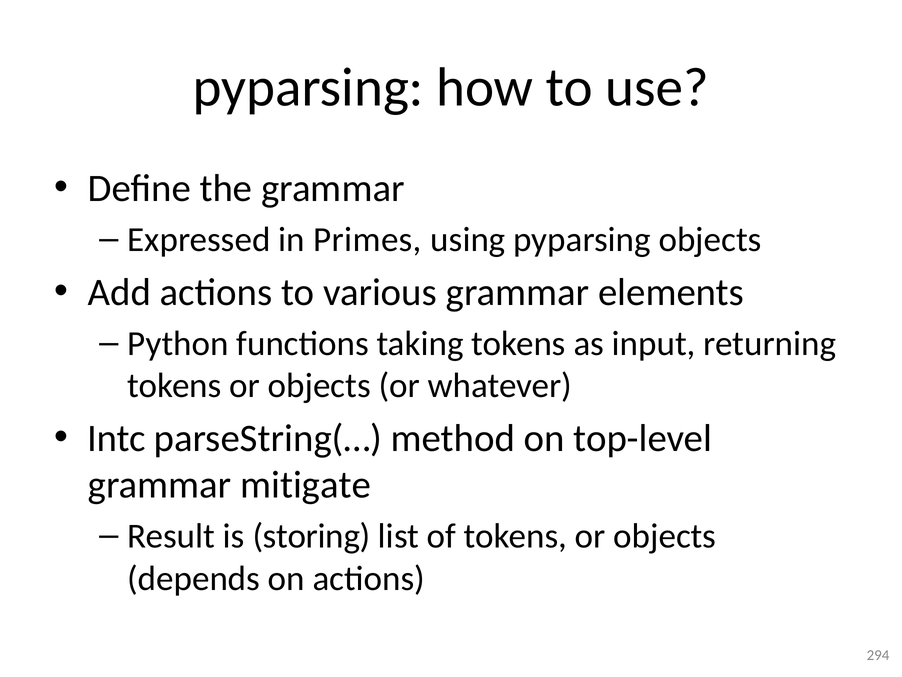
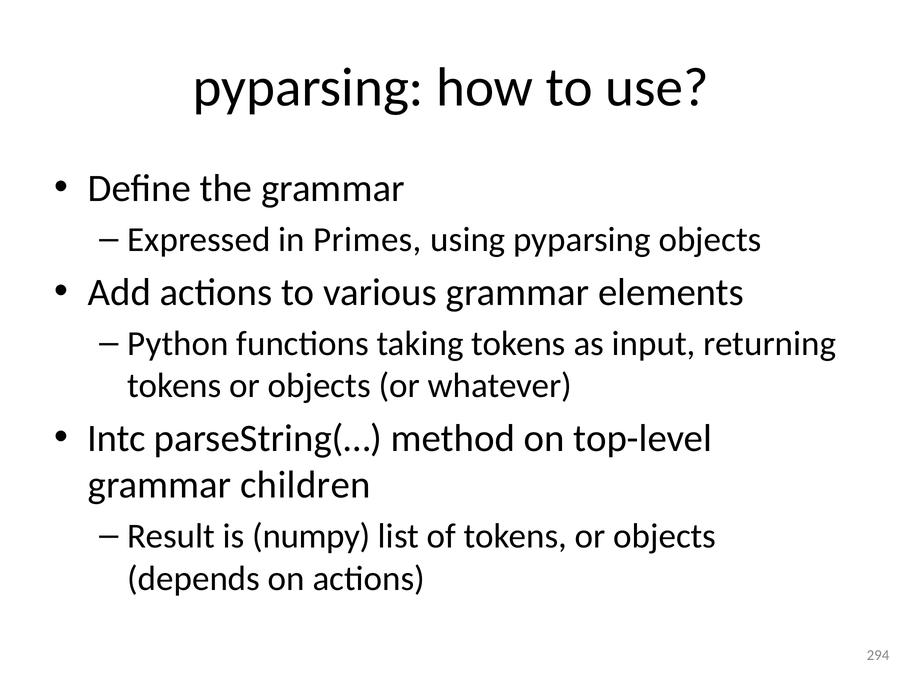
mitigate: mitigate -> children (305, 485)
storing: storing -> numpy (311, 536)
